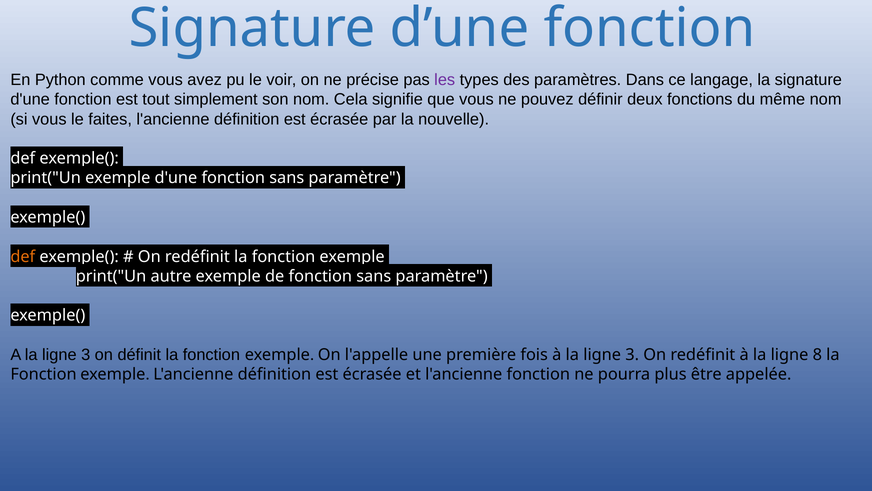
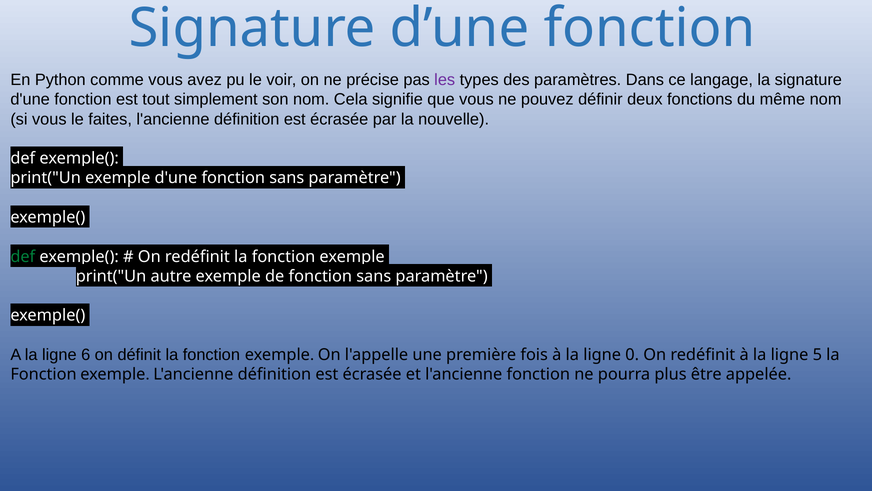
def colour: orange -> green (23, 256)
A la ligne 3: 3 -> 6 (86, 354)
à la ligne 3: 3 -> 0 (632, 354)
8: 8 -> 5 (817, 354)
